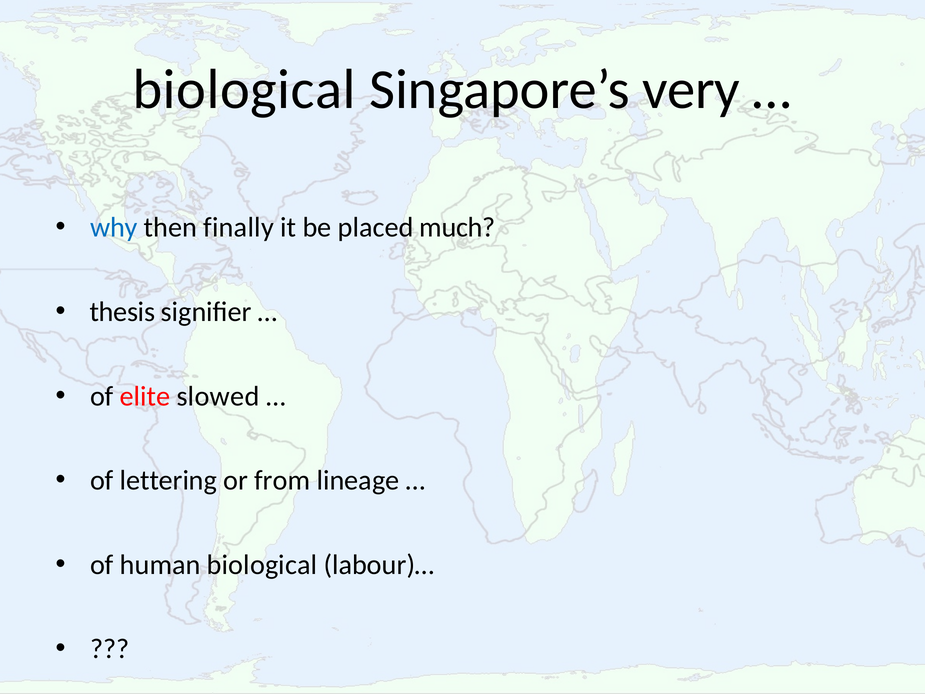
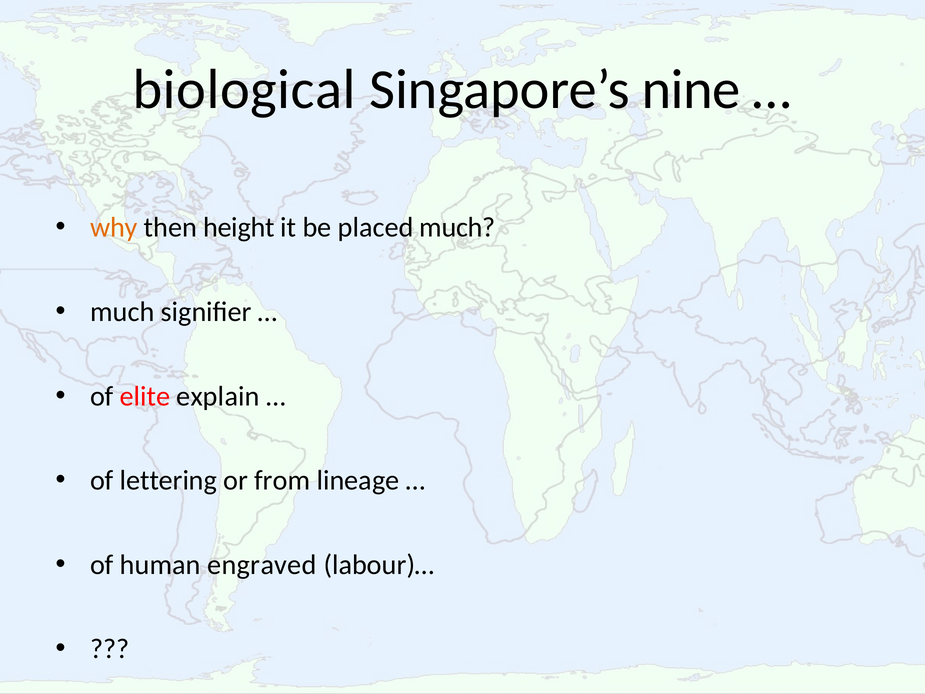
very: very -> nine (691, 90)
why colour: blue -> orange (114, 228)
finally: finally -> height (239, 228)
thesis: thesis -> much (122, 312)
slowed: slowed -> explain (218, 396)
human biological: biological -> engraved (262, 565)
